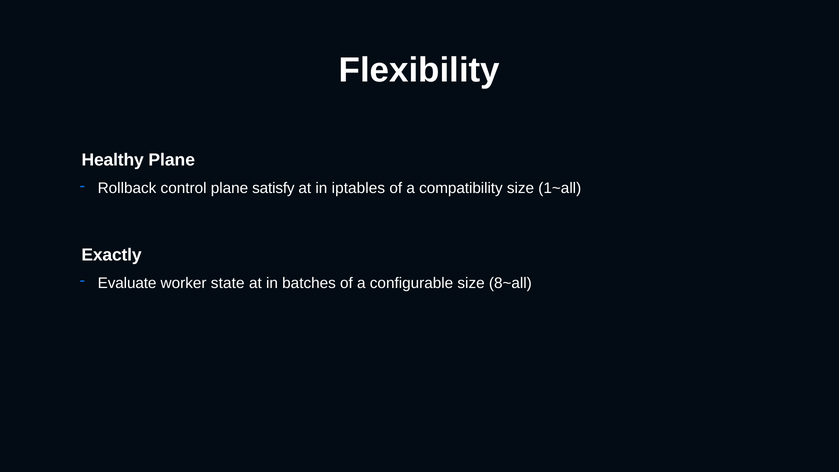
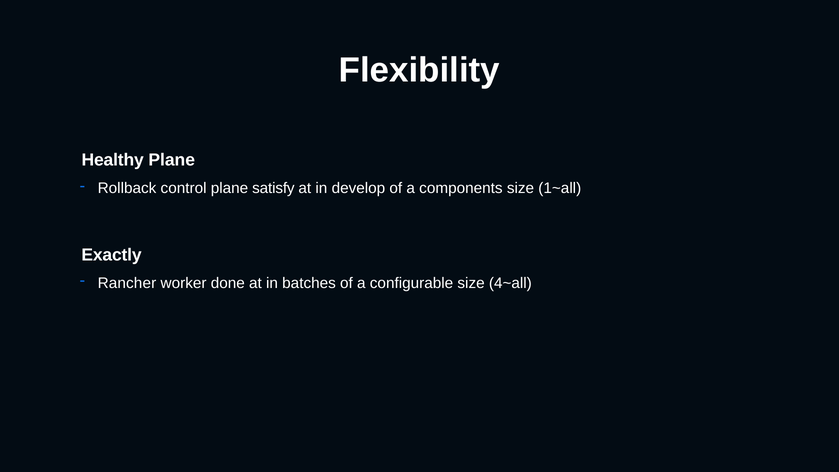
iptables: iptables -> develop (358, 188)
compatibility: compatibility -> components (461, 188)
Evaluate: Evaluate -> Rancher (127, 283)
state: state -> done (228, 283)
8~all: 8~all -> 4~all (510, 283)
